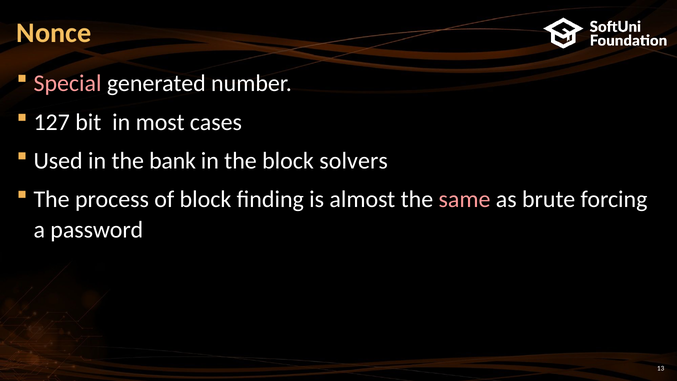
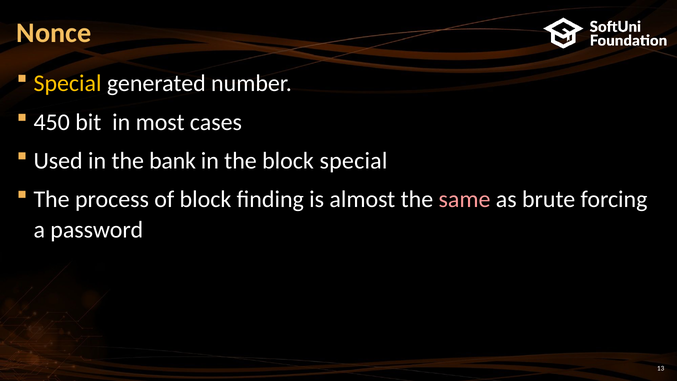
Special colour: pink -> yellow (68, 83)
127: 127 -> 450 (52, 122)
block solvers: solvers -> special (354, 161)
